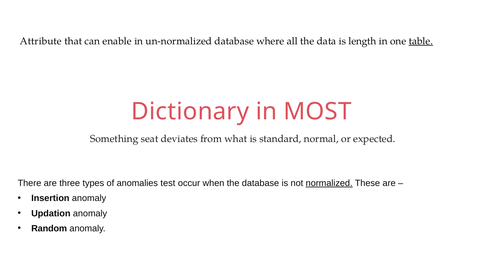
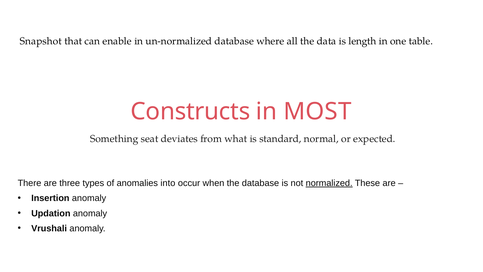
Attribute: Attribute -> Snapshot (41, 41)
table underline: present -> none (421, 41)
Dictionary: Dictionary -> Constructs (190, 112)
test: test -> into (168, 183)
Random: Random -> Vrushali (49, 228)
